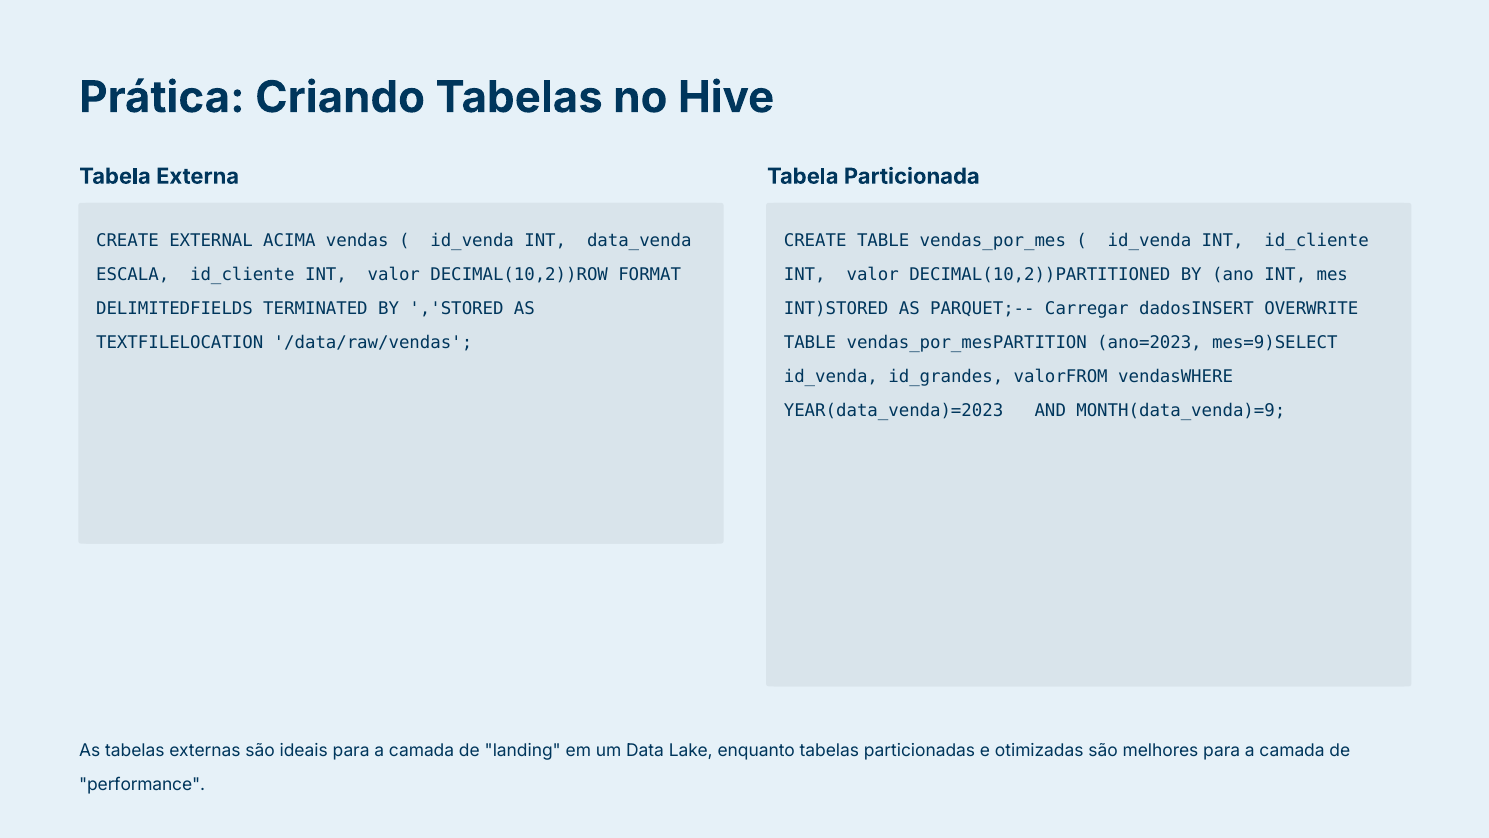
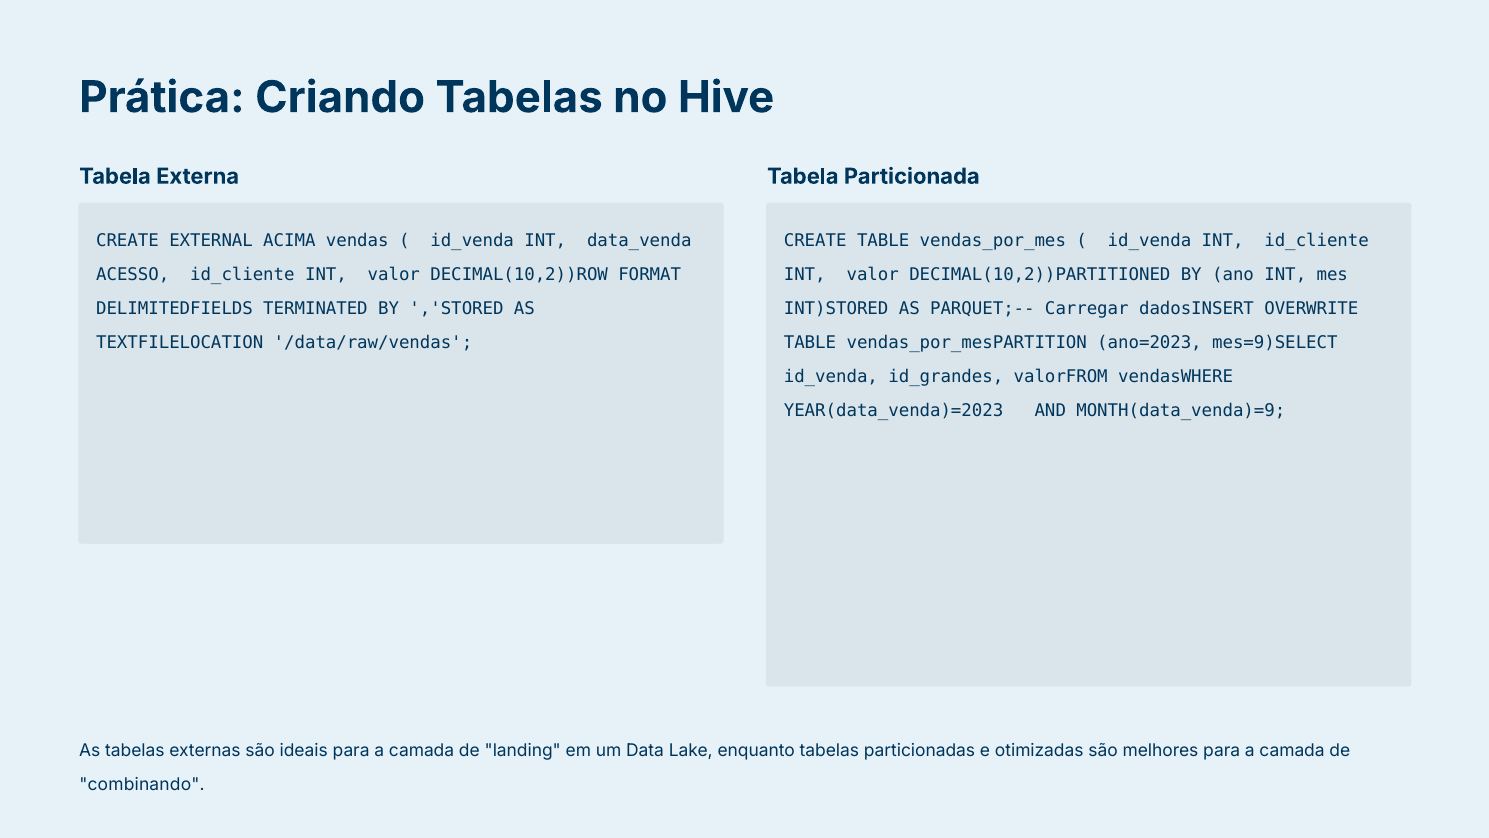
ESCALA: ESCALA -> ACESSO (133, 275)
performance: performance -> combinando (142, 785)
